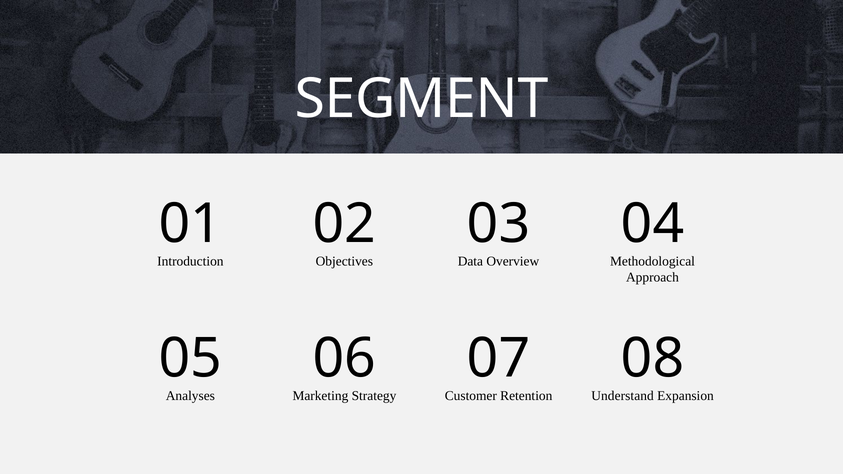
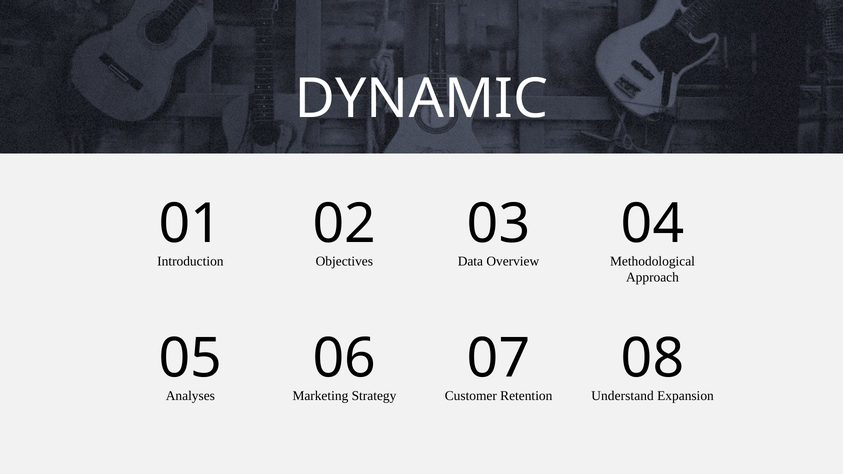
SEGMENT: SEGMENT -> DYNAMIC (421, 99)
